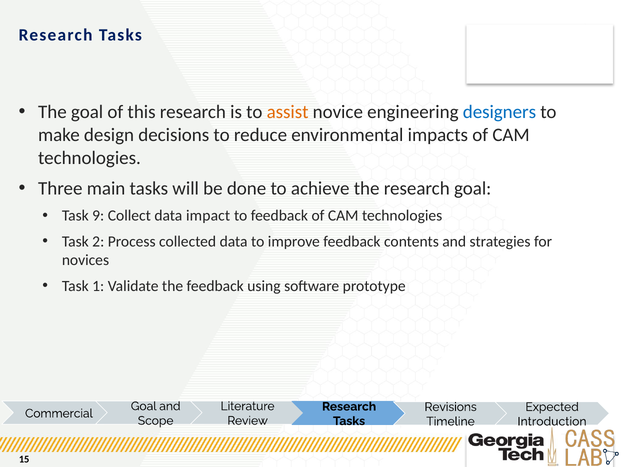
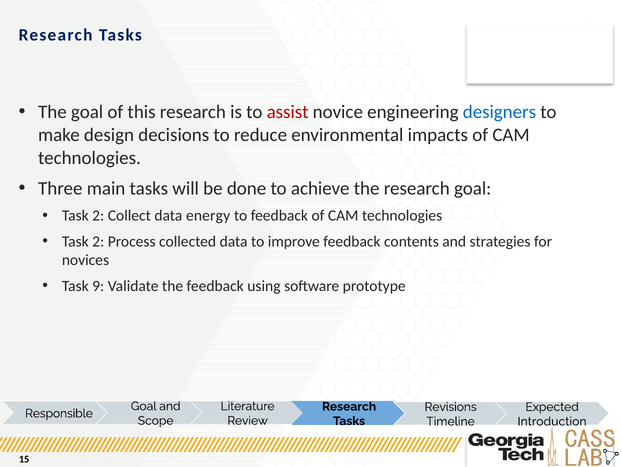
assist colour: orange -> red (288, 112)
9: 9 -> 2 (98, 216)
impact: impact -> energy (208, 216)
1: 1 -> 9 (98, 286)
Commercial: Commercial -> Responsible (59, 413)
